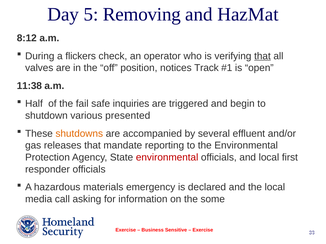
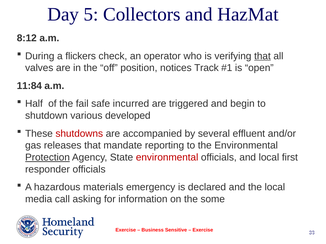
Removing: Removing -> Collectors (142, 14)
11:38: 11:38 -> 11:84 (29, 86)
inquiries: inquiries -> incurred (131, 104)
presented: presented -> developed (128, 116)
shutdowns colour: orange -> red (79, 134)
Protection underline: none -> present (48, 158)
